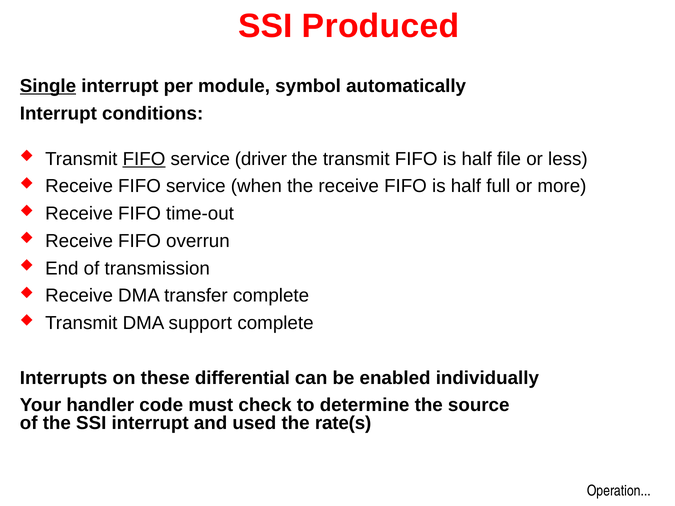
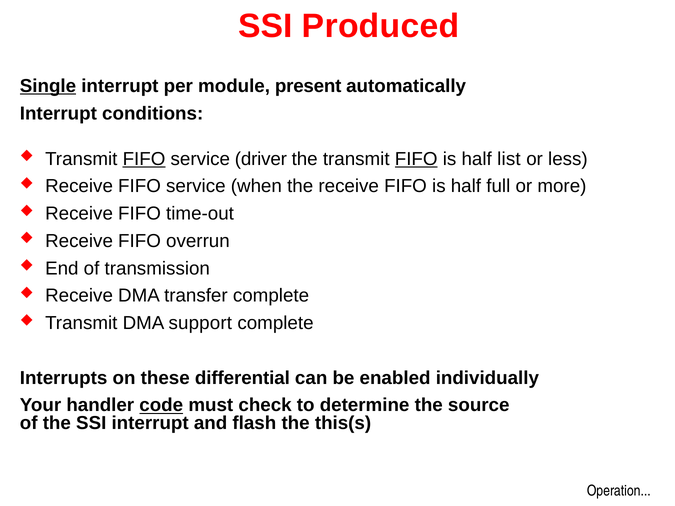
symbol: symbol -> present (308, 86)
FIFO underline: none -> present (416, 159)
file: file -> list (509, 159)
code underline: none -> present (161, 405)
used: used -> flash (254, 423)
rate(s: rate(s -> this(s (343, 423)
